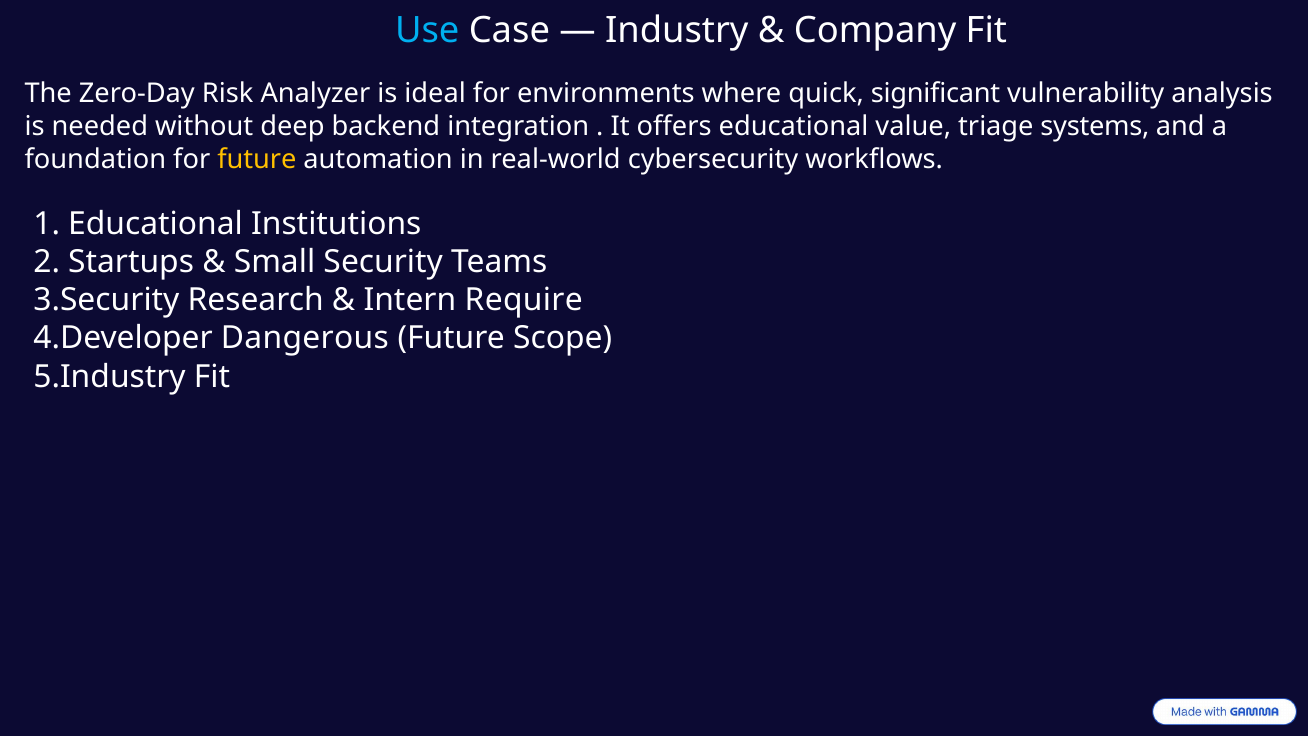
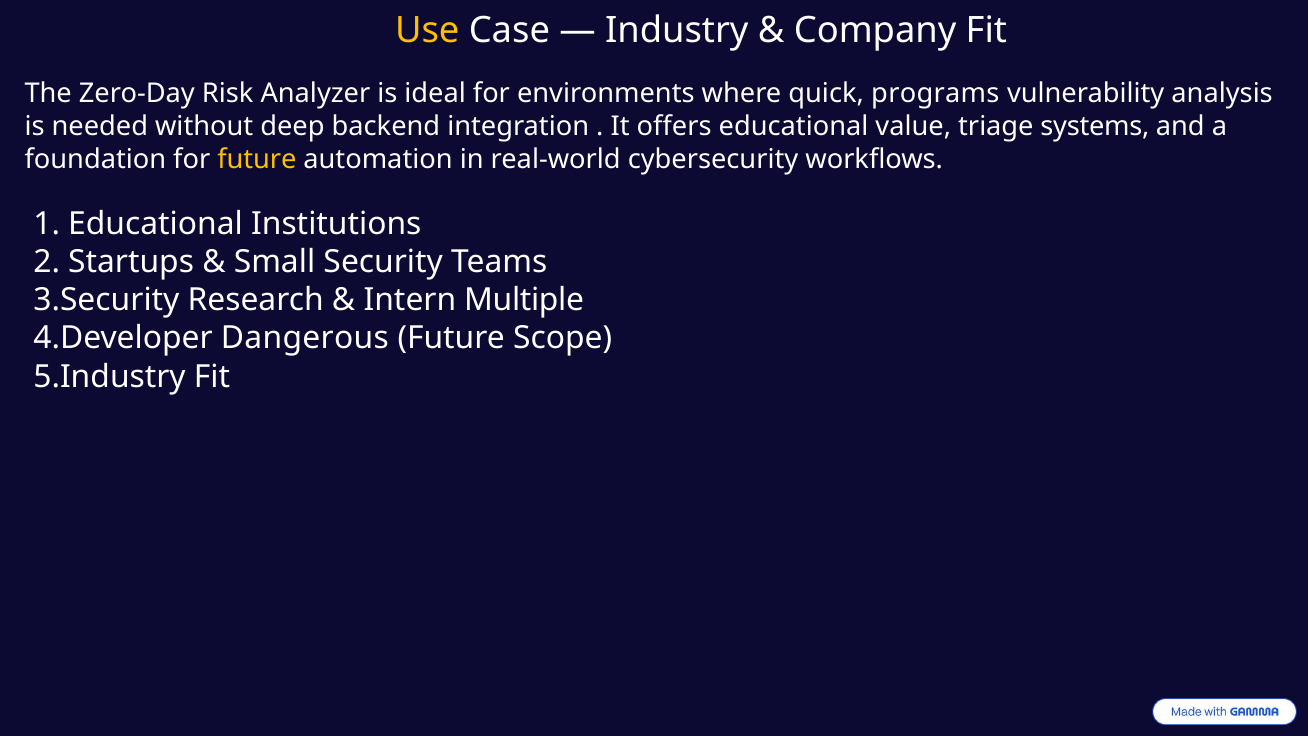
Use colour: light blue -> yellow (427, 31)
significant: significant -> programs (935, 94)
Require: Require -> Multiple (524, 300)
